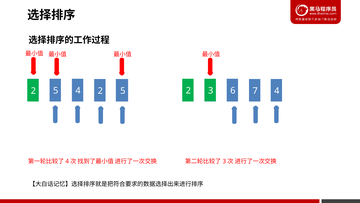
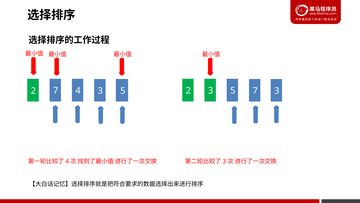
5: 5 -> 7 (56, 91)
4 2: 2 -> 3 (100, 91)
6: 6 -> 5 (233, 91)
7 4: 4 -> 3 (277, 91)
